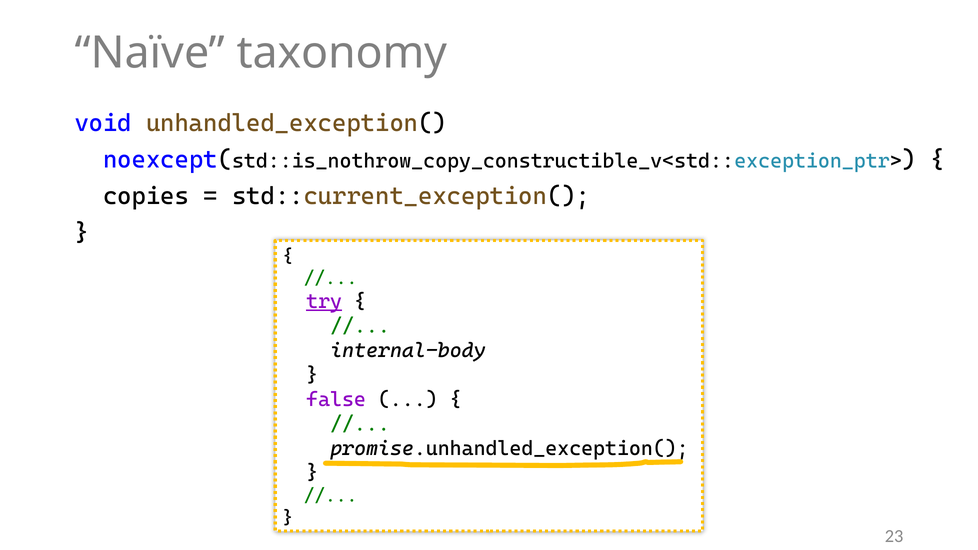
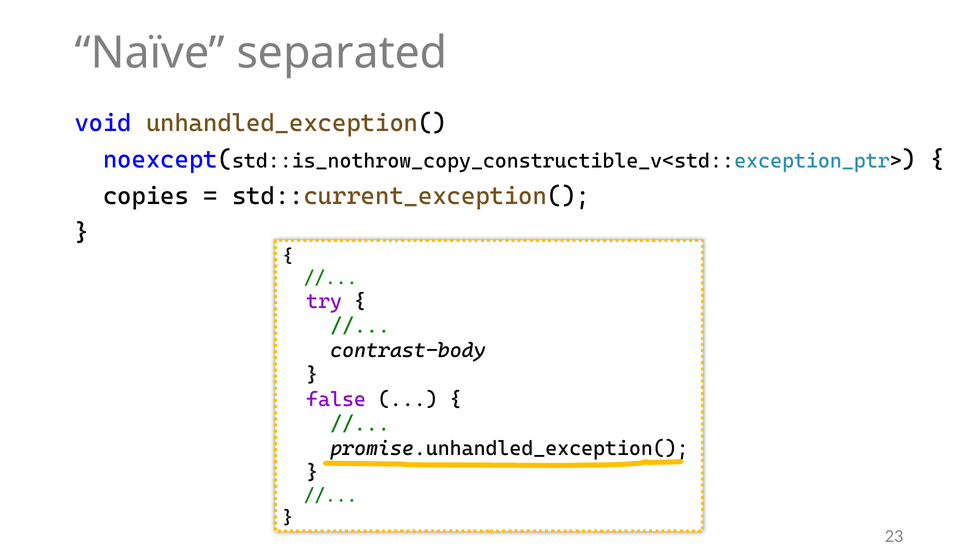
taxonomy: taxonomy -> separated (342, 53)
try underline: present -> none (324, 302)
internal-body: internal-body -> contrast-body (408, 351)
